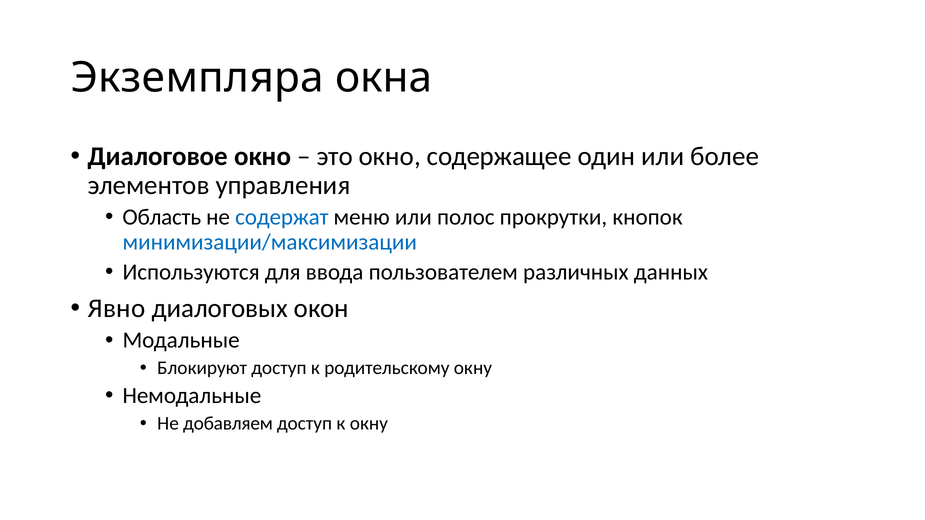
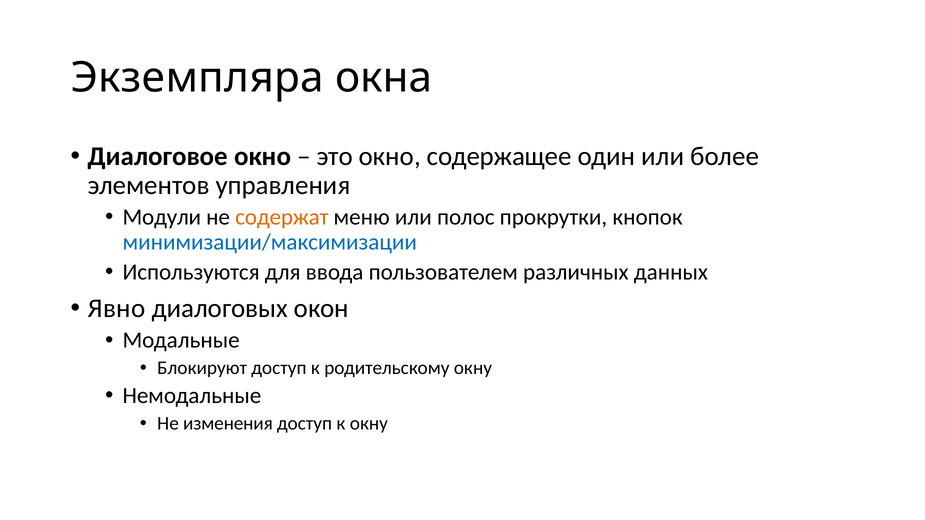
Область: Область -> Модули (162, 217)
содержат colour: blue -> orange (282, 217)
добавляем: добавляем -> изменения (228, 424)
